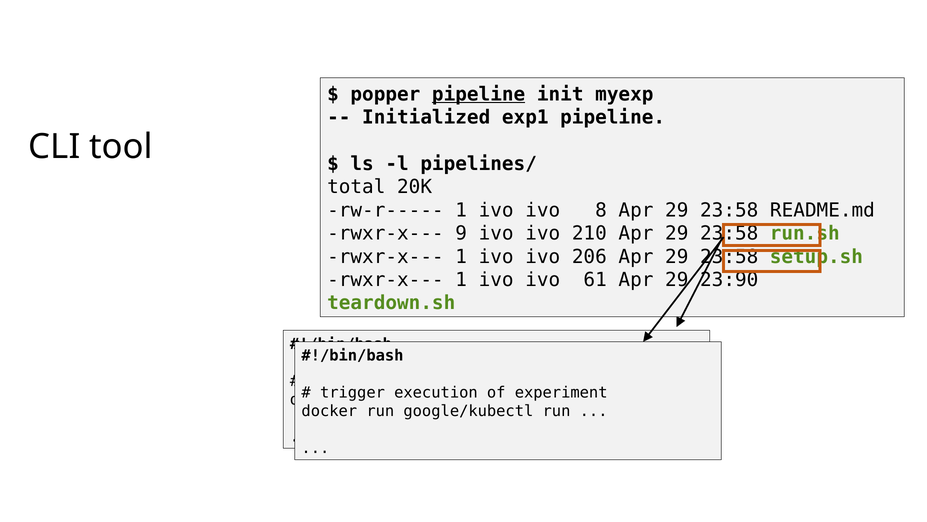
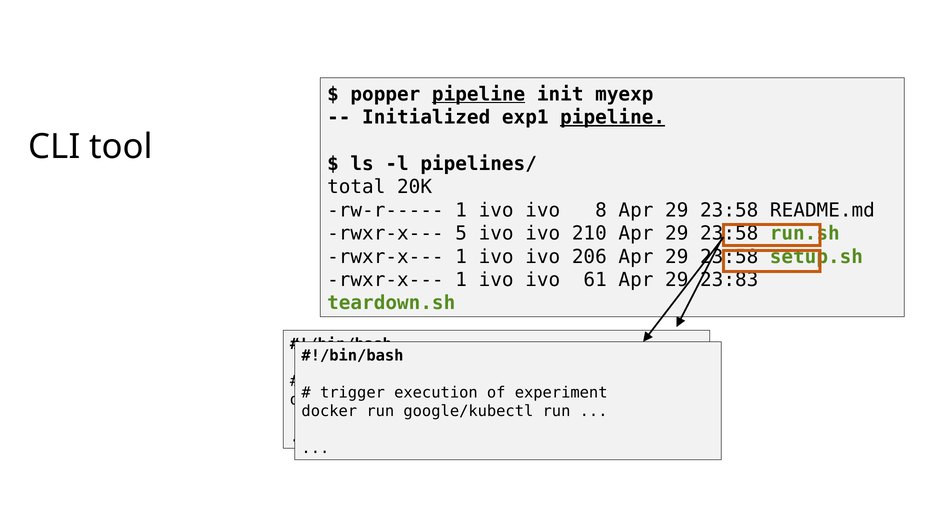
pipeline underline: none -> present (613, 117)
9: 9 -> 5 (461, 233)
23:90: 23:90 -> 23:83 (729, 280)
